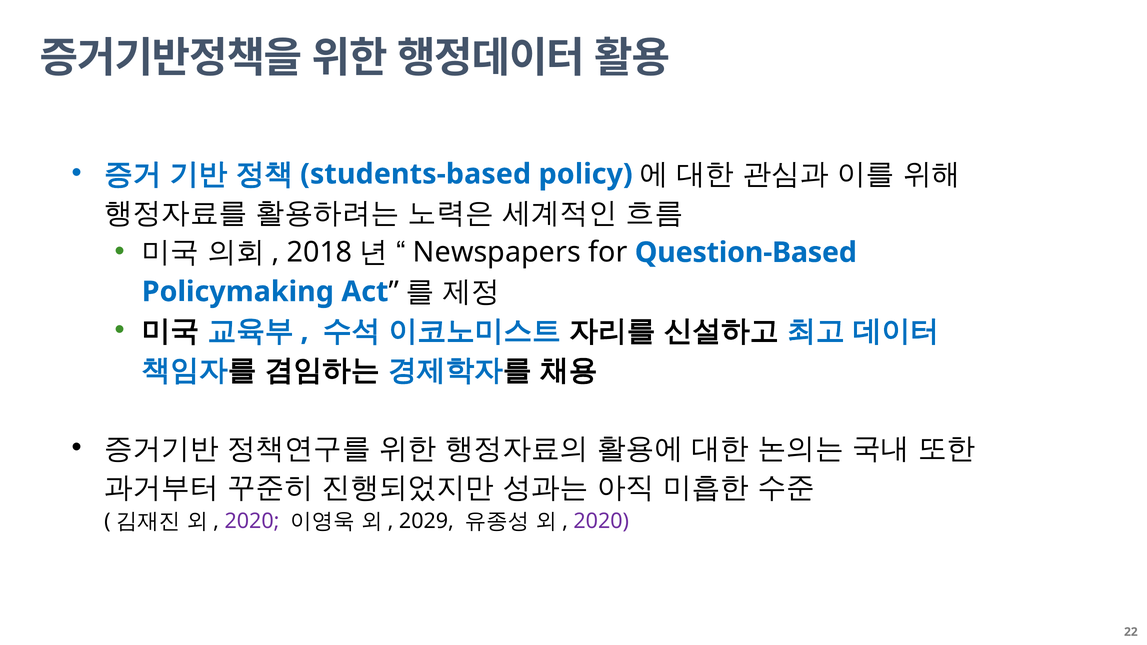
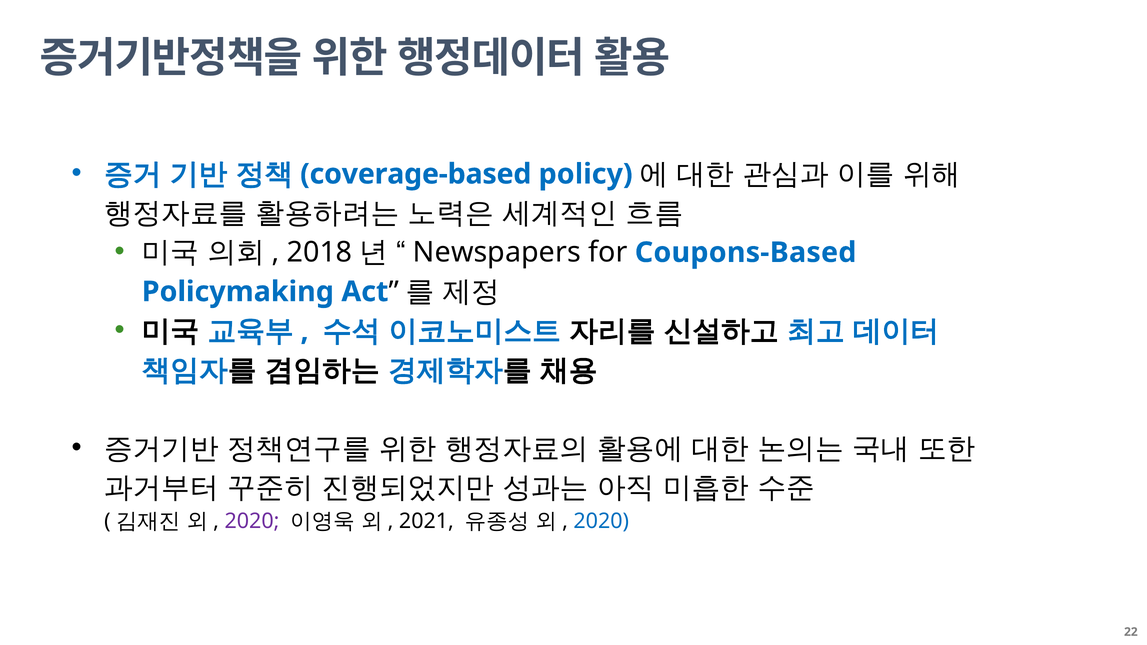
students-based: students-based -> coverage-based (416, 174)
Question-Based: Question-Based -> Coupons-Based (746, 253)
2029: 2029 -> 2021 (426, 521)
2020 colour: purple -> blue (601, 521)
